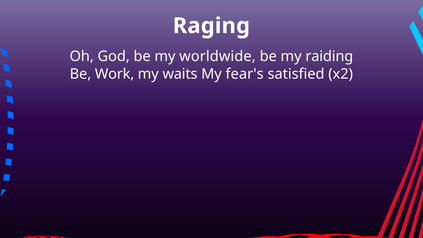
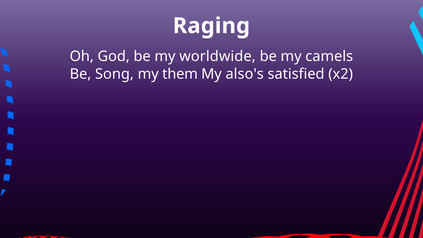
raiding: raiding -> camels (329, 57)
Work: Work -> Song (114, 74)
waits: waits -> them (180, 74)
fear's: fear's -> also's (245, 74)
